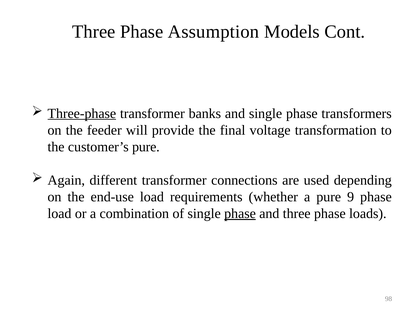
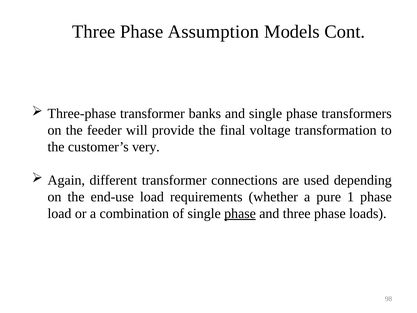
Three-phase underline: present -> none (82, 113)
customer’s pure: pure -> very (146, 147)
9: 9 -> 1 (351, 197)
